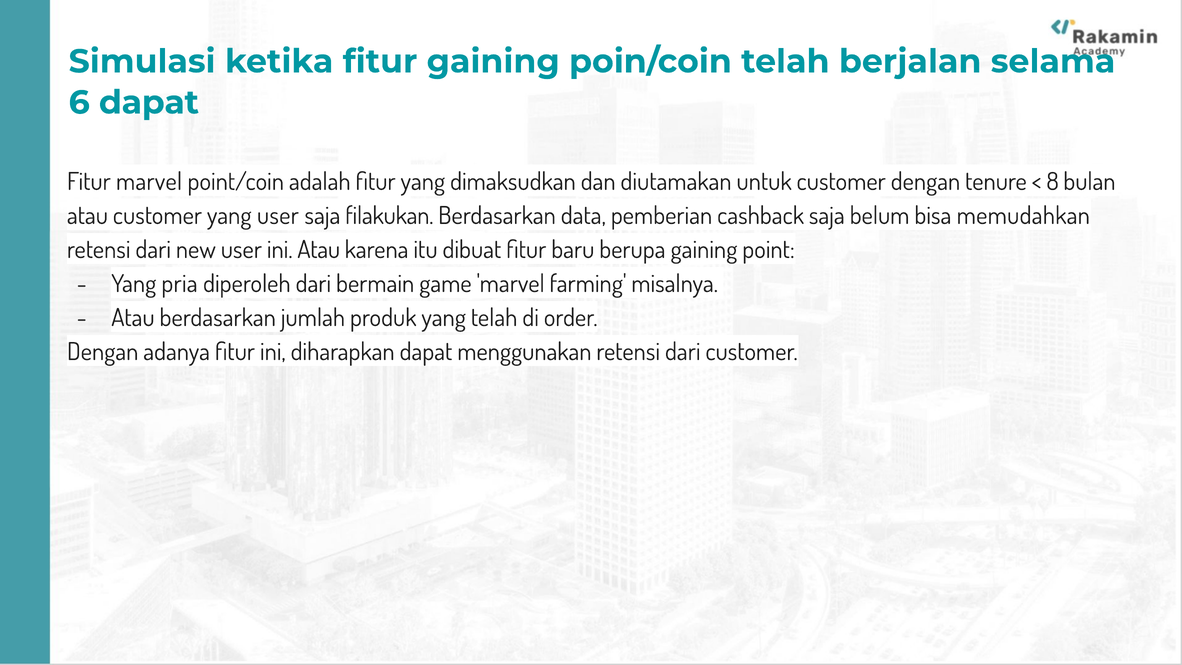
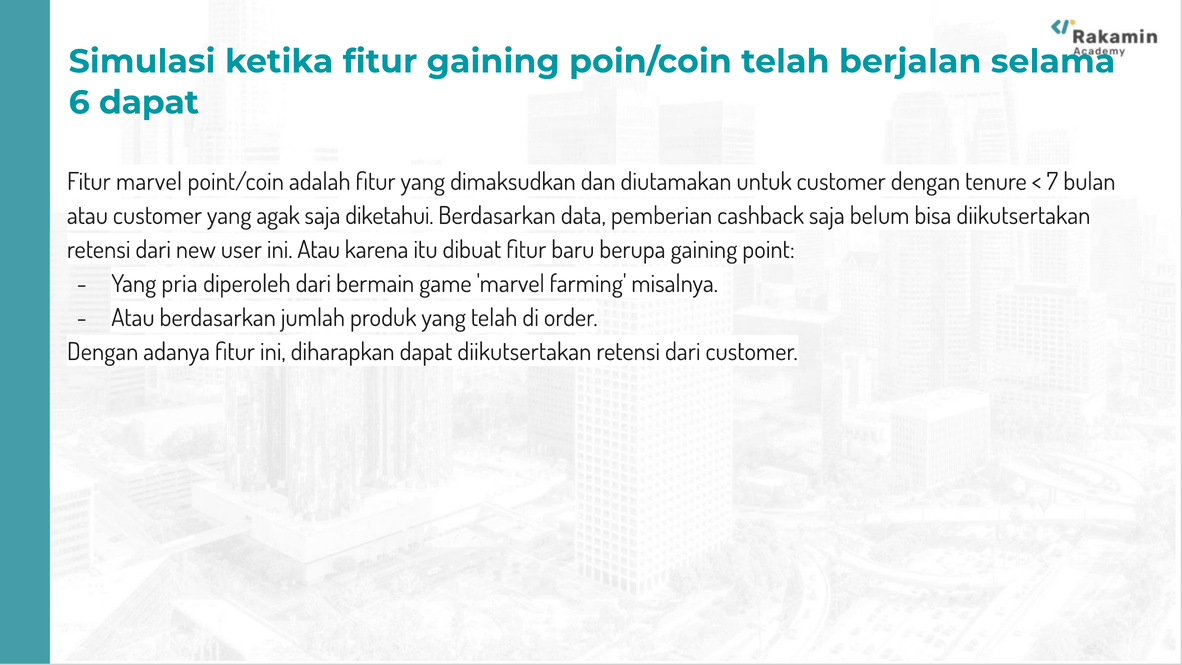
8: 8 -> 7 (1052, 182)
yang user: user -> agak (278, 216)
filakukan: filakukan -> diketahui (389, 216)
bisa memudahkan: memudahkan -> diikutsertakan (1023, 216)
dapat menggunakan: menggunakan -> diikutsertakan (524, 352)
